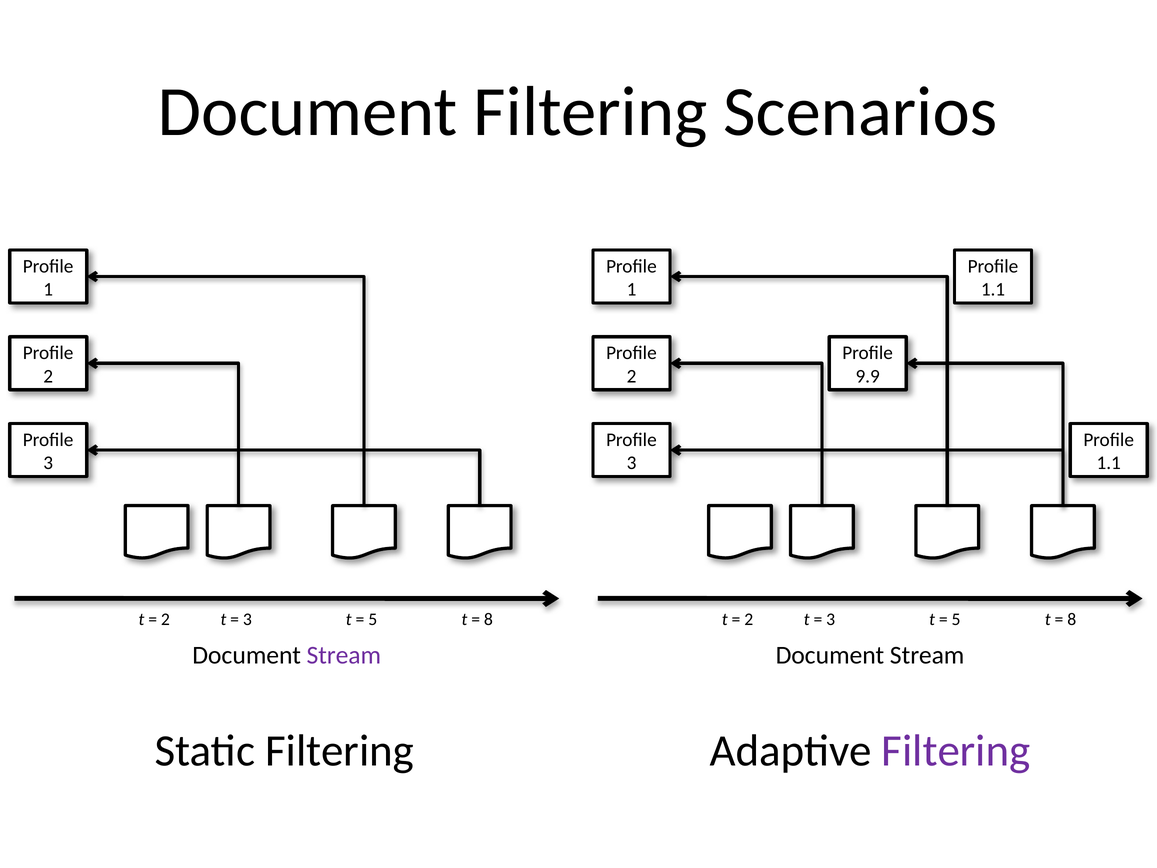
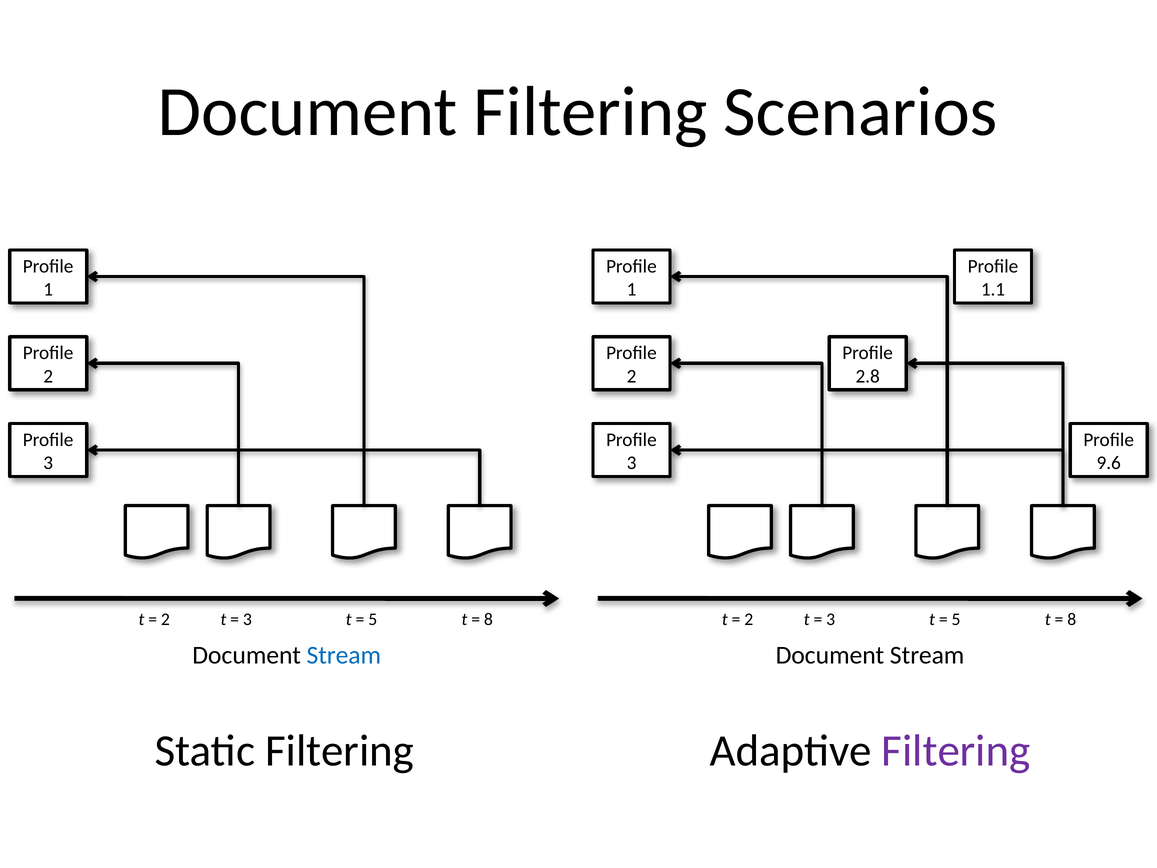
9.9: 9.9 -> 2.8 (868, 376)
1.1: 1.1 -> 9.6 (1109, 463)
Stream colour: purple -> blue (344, 655)
